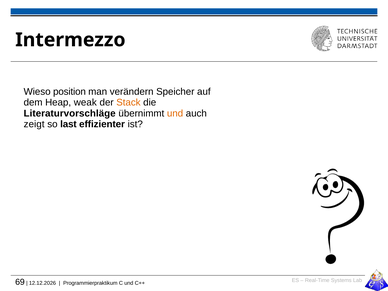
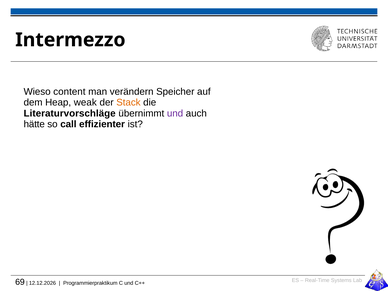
position: position -> content (69, 92)
und colour: orange -> purple (175, 113)
zeigt: zeigt -> hätte (34, 124)
last: last -> call (68, 124)
